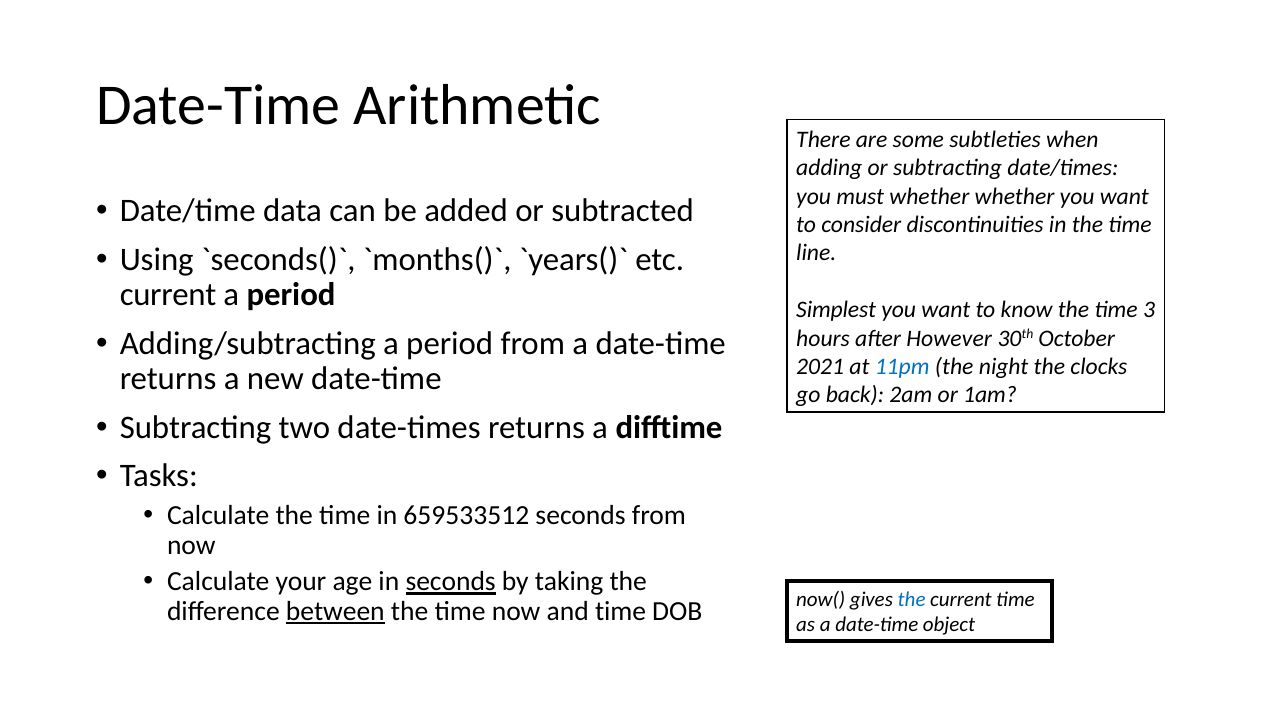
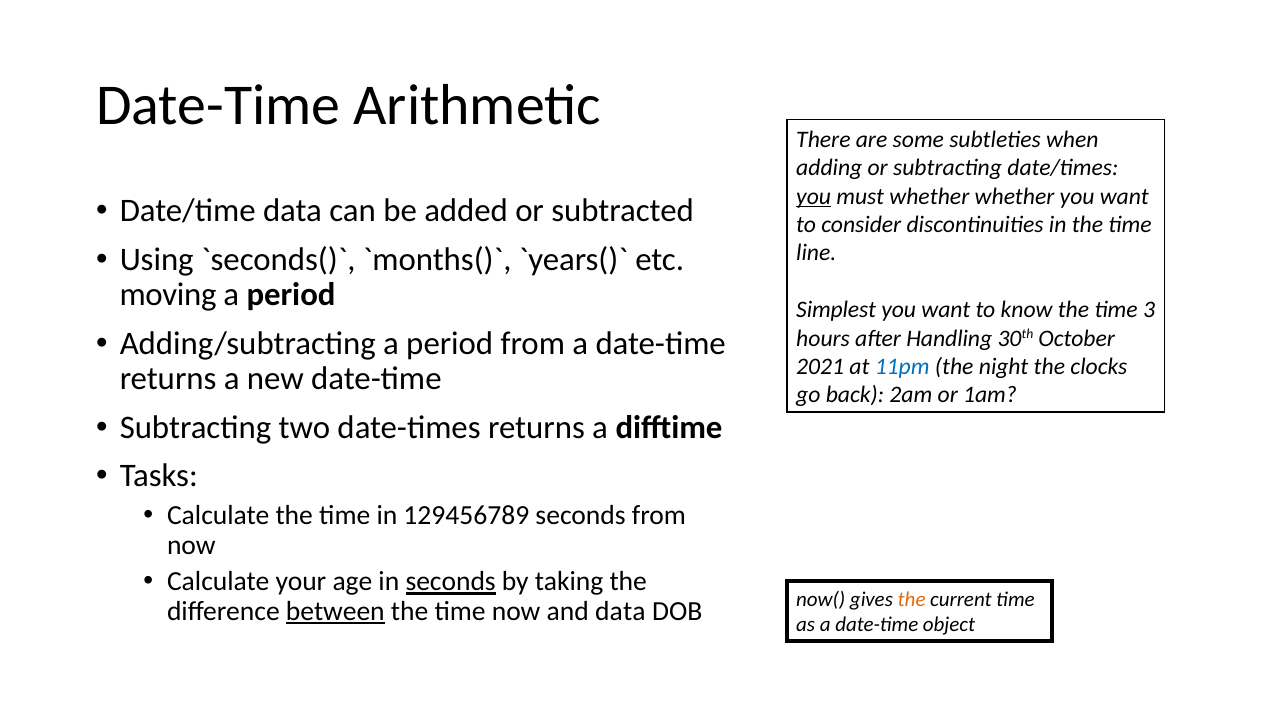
you underline: none -> present (814, 197)
current: current -> moving (168, 295)
However: However -> Handling (949, 338)
659533512: 659533512 -> 129456789 (466, 516)
and time: time -> data (620, 611)
the colour: blue -> orange (912, 600)
